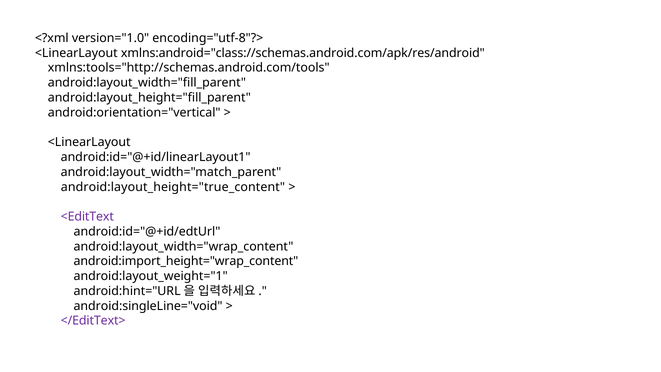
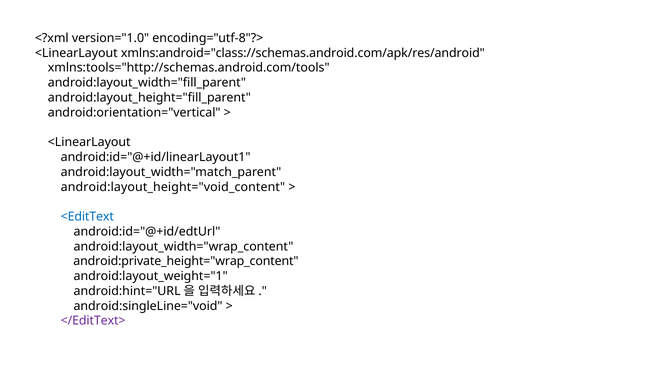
android:layout_height="true_content: android:layout_height="true_content -> android:layout_height="void_content (173, 187)
<EditText colour: purple -> blue (87, 217)
android:import_height="wrap_content: android:import_height="wrap_content -> android:private_height="wrap_content (186, 261)
